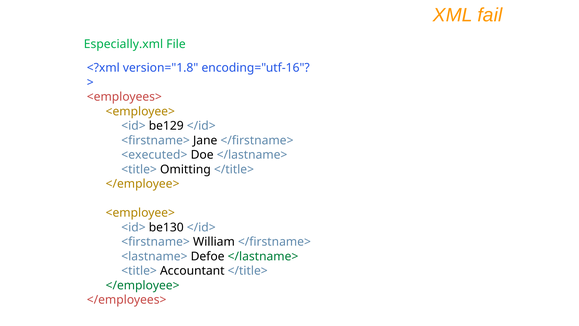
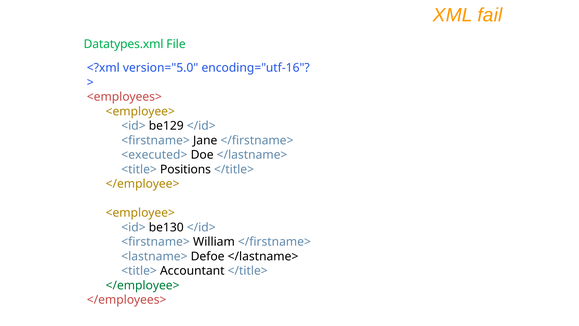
Especially.xml: Especially.xml -> Datatypes.xml (124, 44)
version="1.8: version="1.8 -> version="5.0 (161, 68)
Omitting: Omitting -> Positions (185, 169)
</lastname> colour: green -> black (263, 256)
